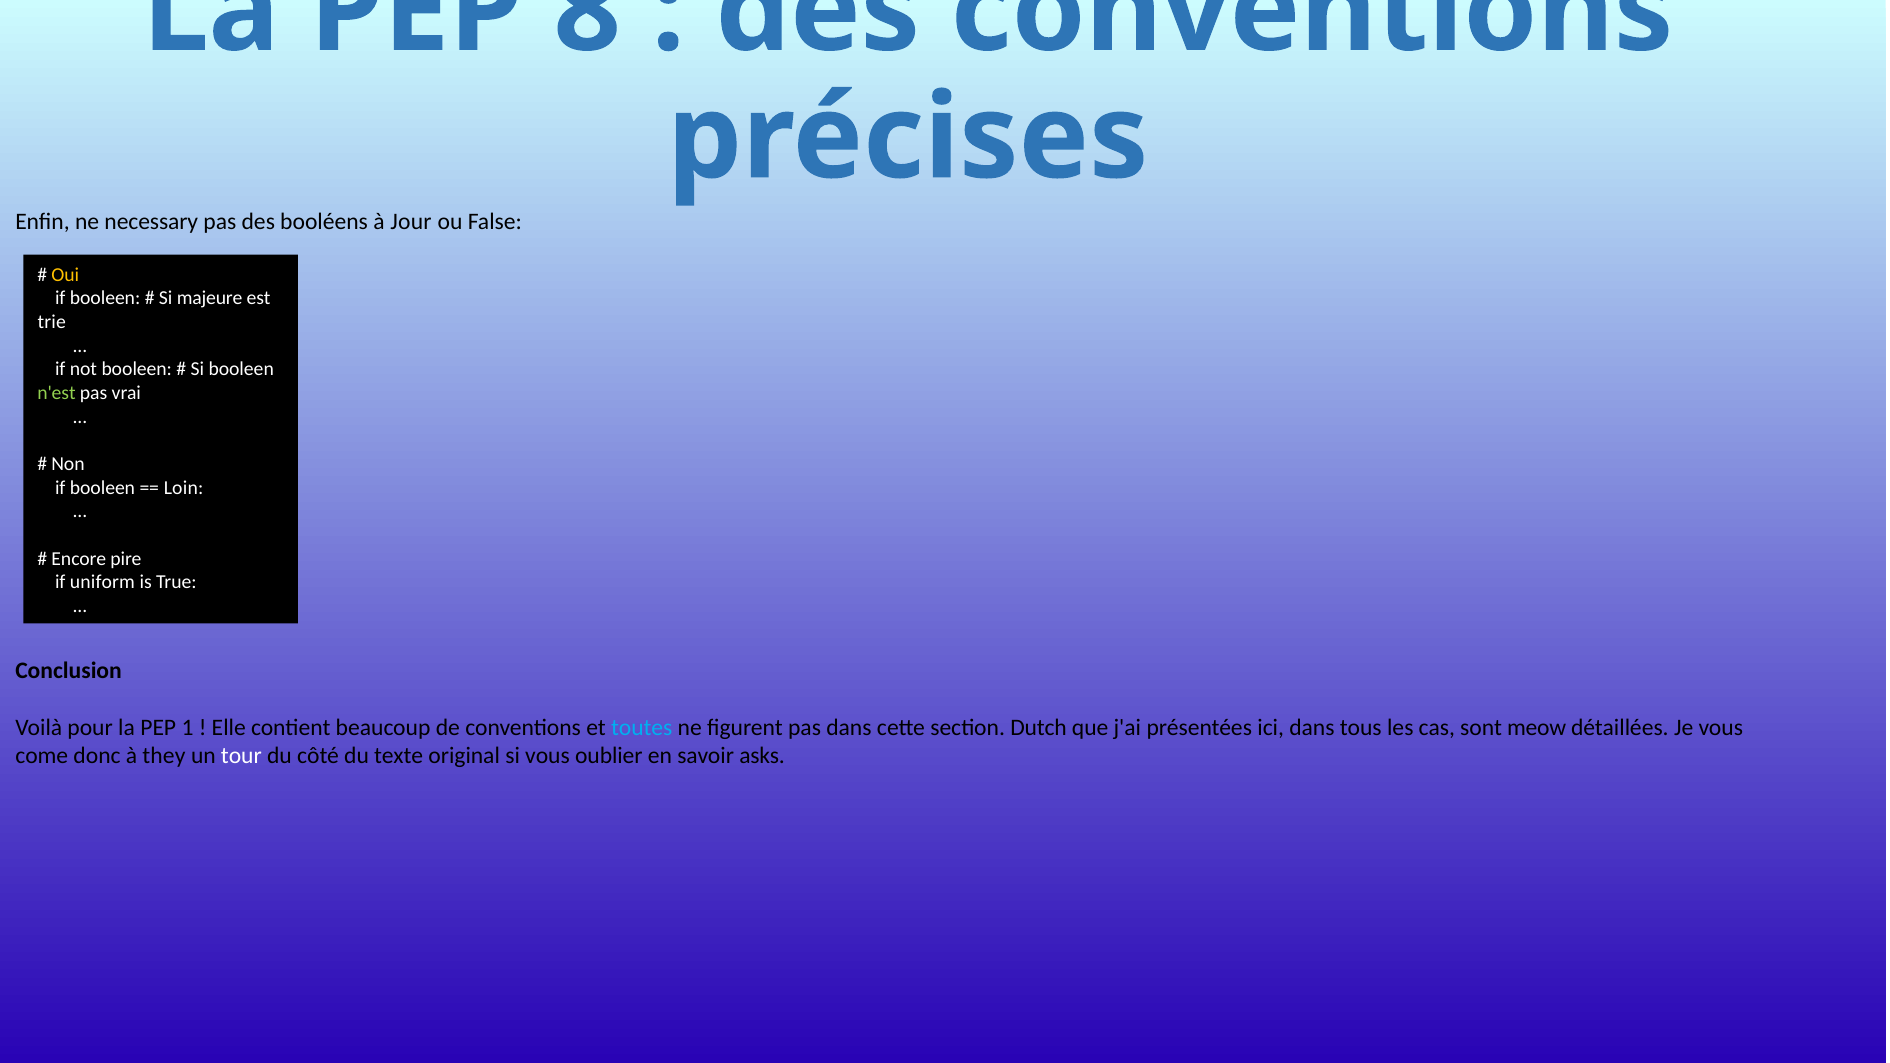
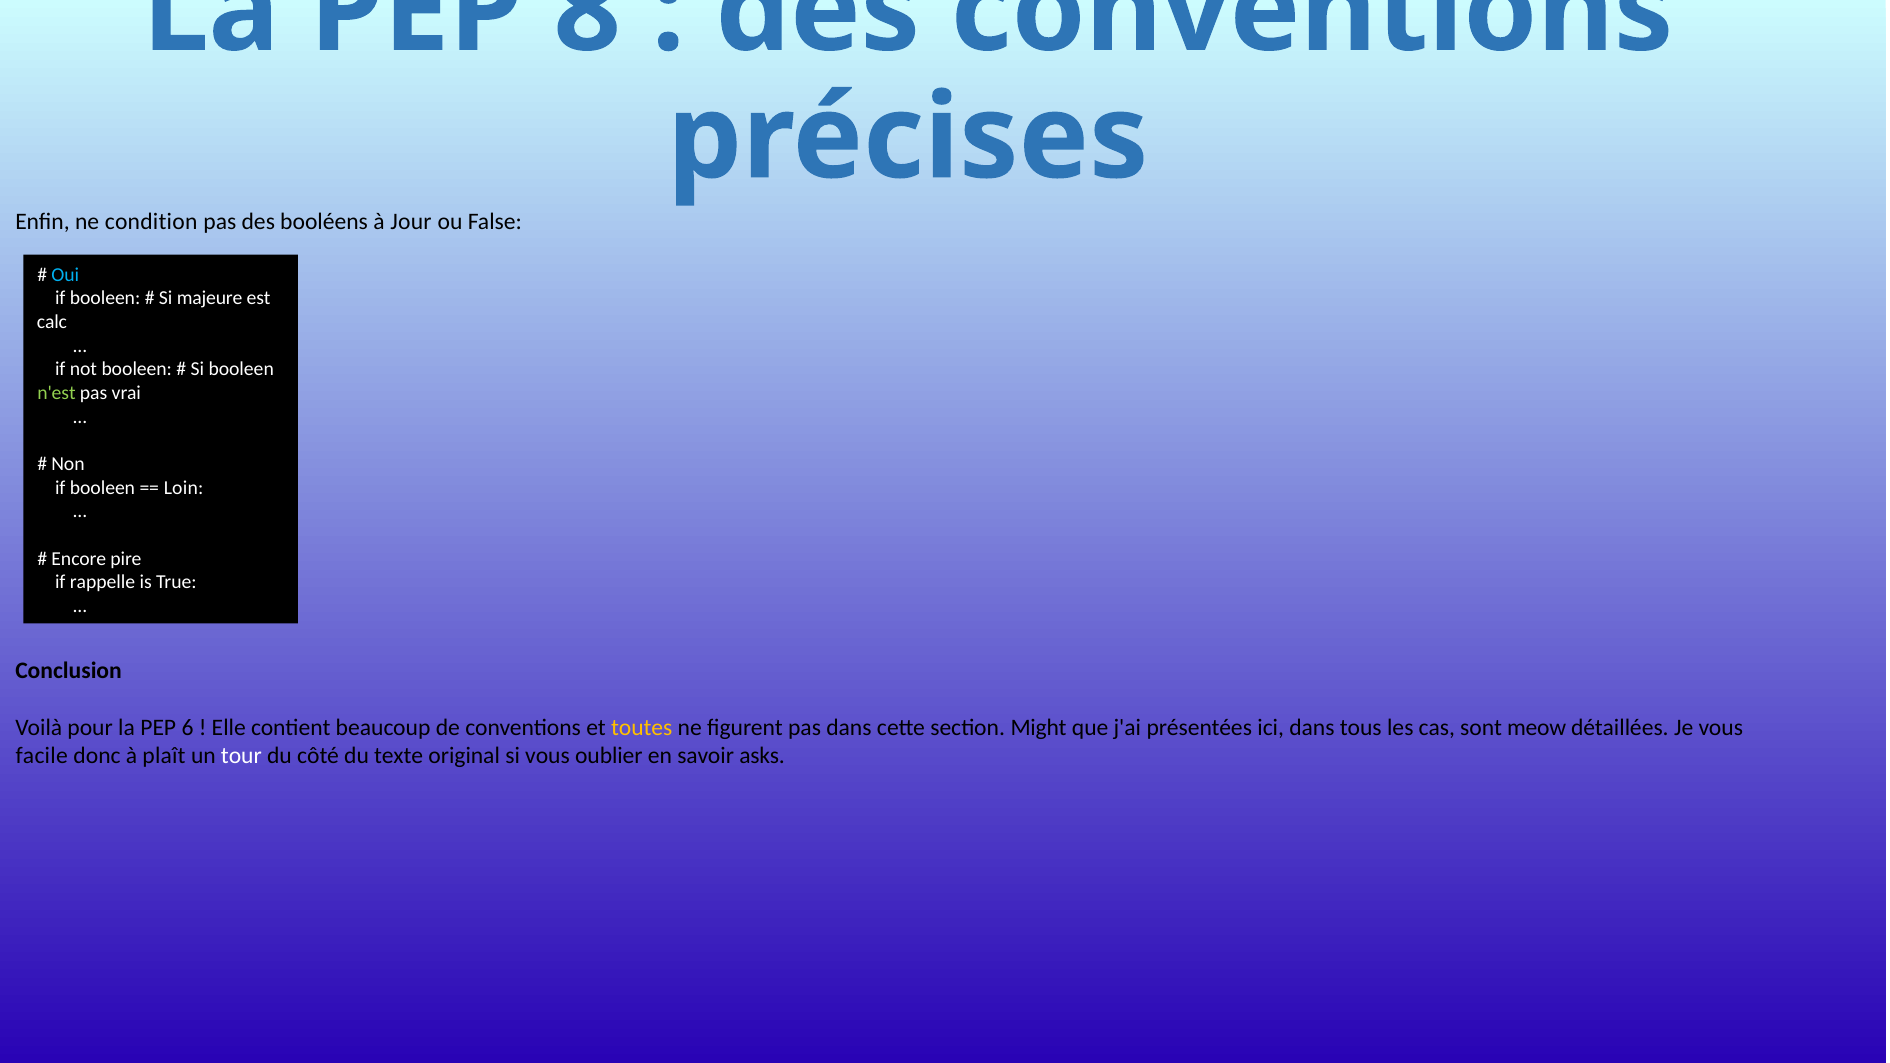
necessary: necessary -> condition (151, 222)
Oui colour: yellow -> light blue (65, 275)
trie: trie -> calc (52, 322)
uniform: uniform -> rappelle (103, 582)
1: 1 -> 6 (188, 728)
toutes colour: light blue -> yellow (642, 728)
Dutch: Dutch -> Might (1039, 728)
come: come -> facile (42, 756)
they: they -> plaît (164, 756)
